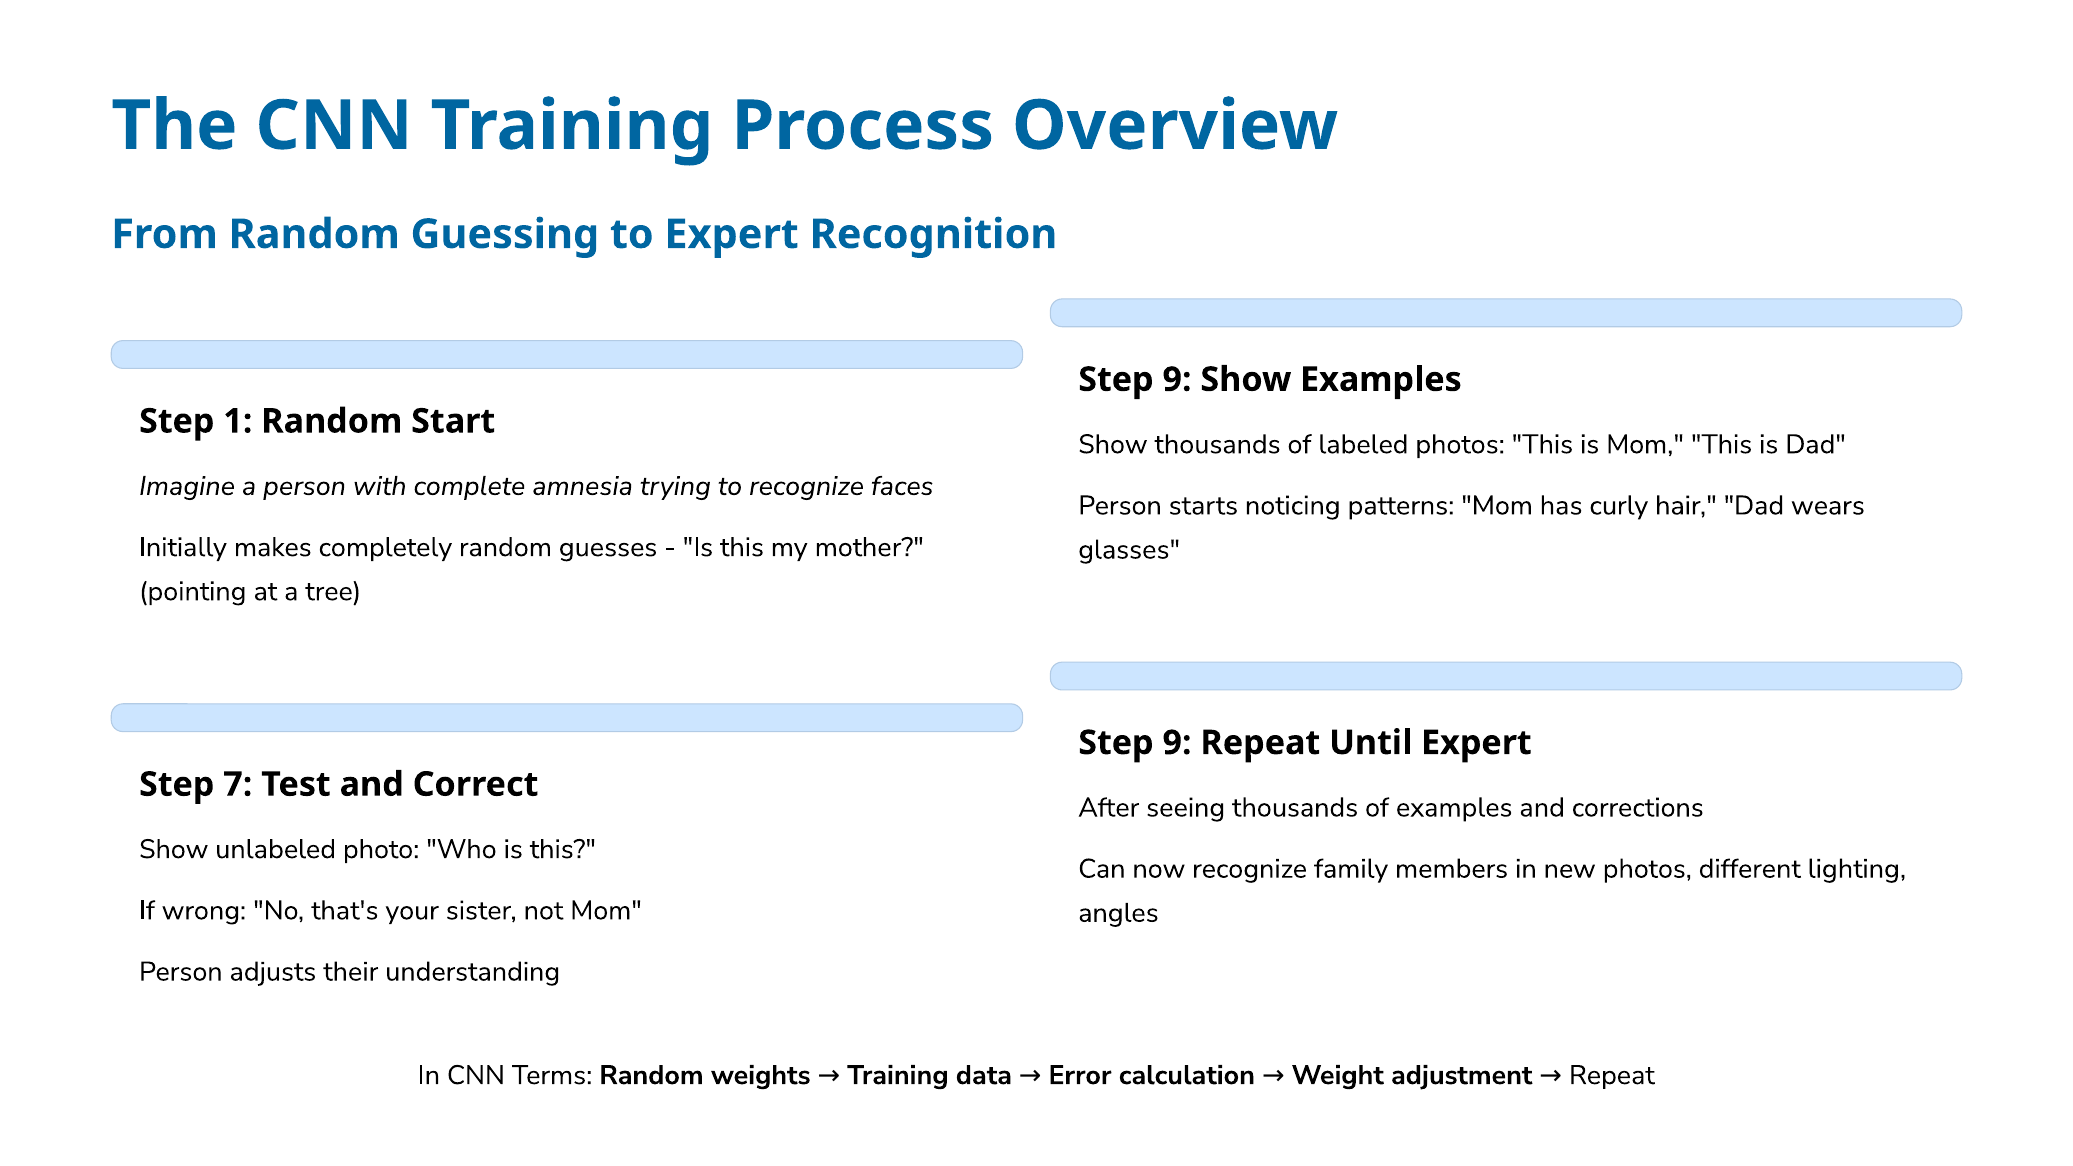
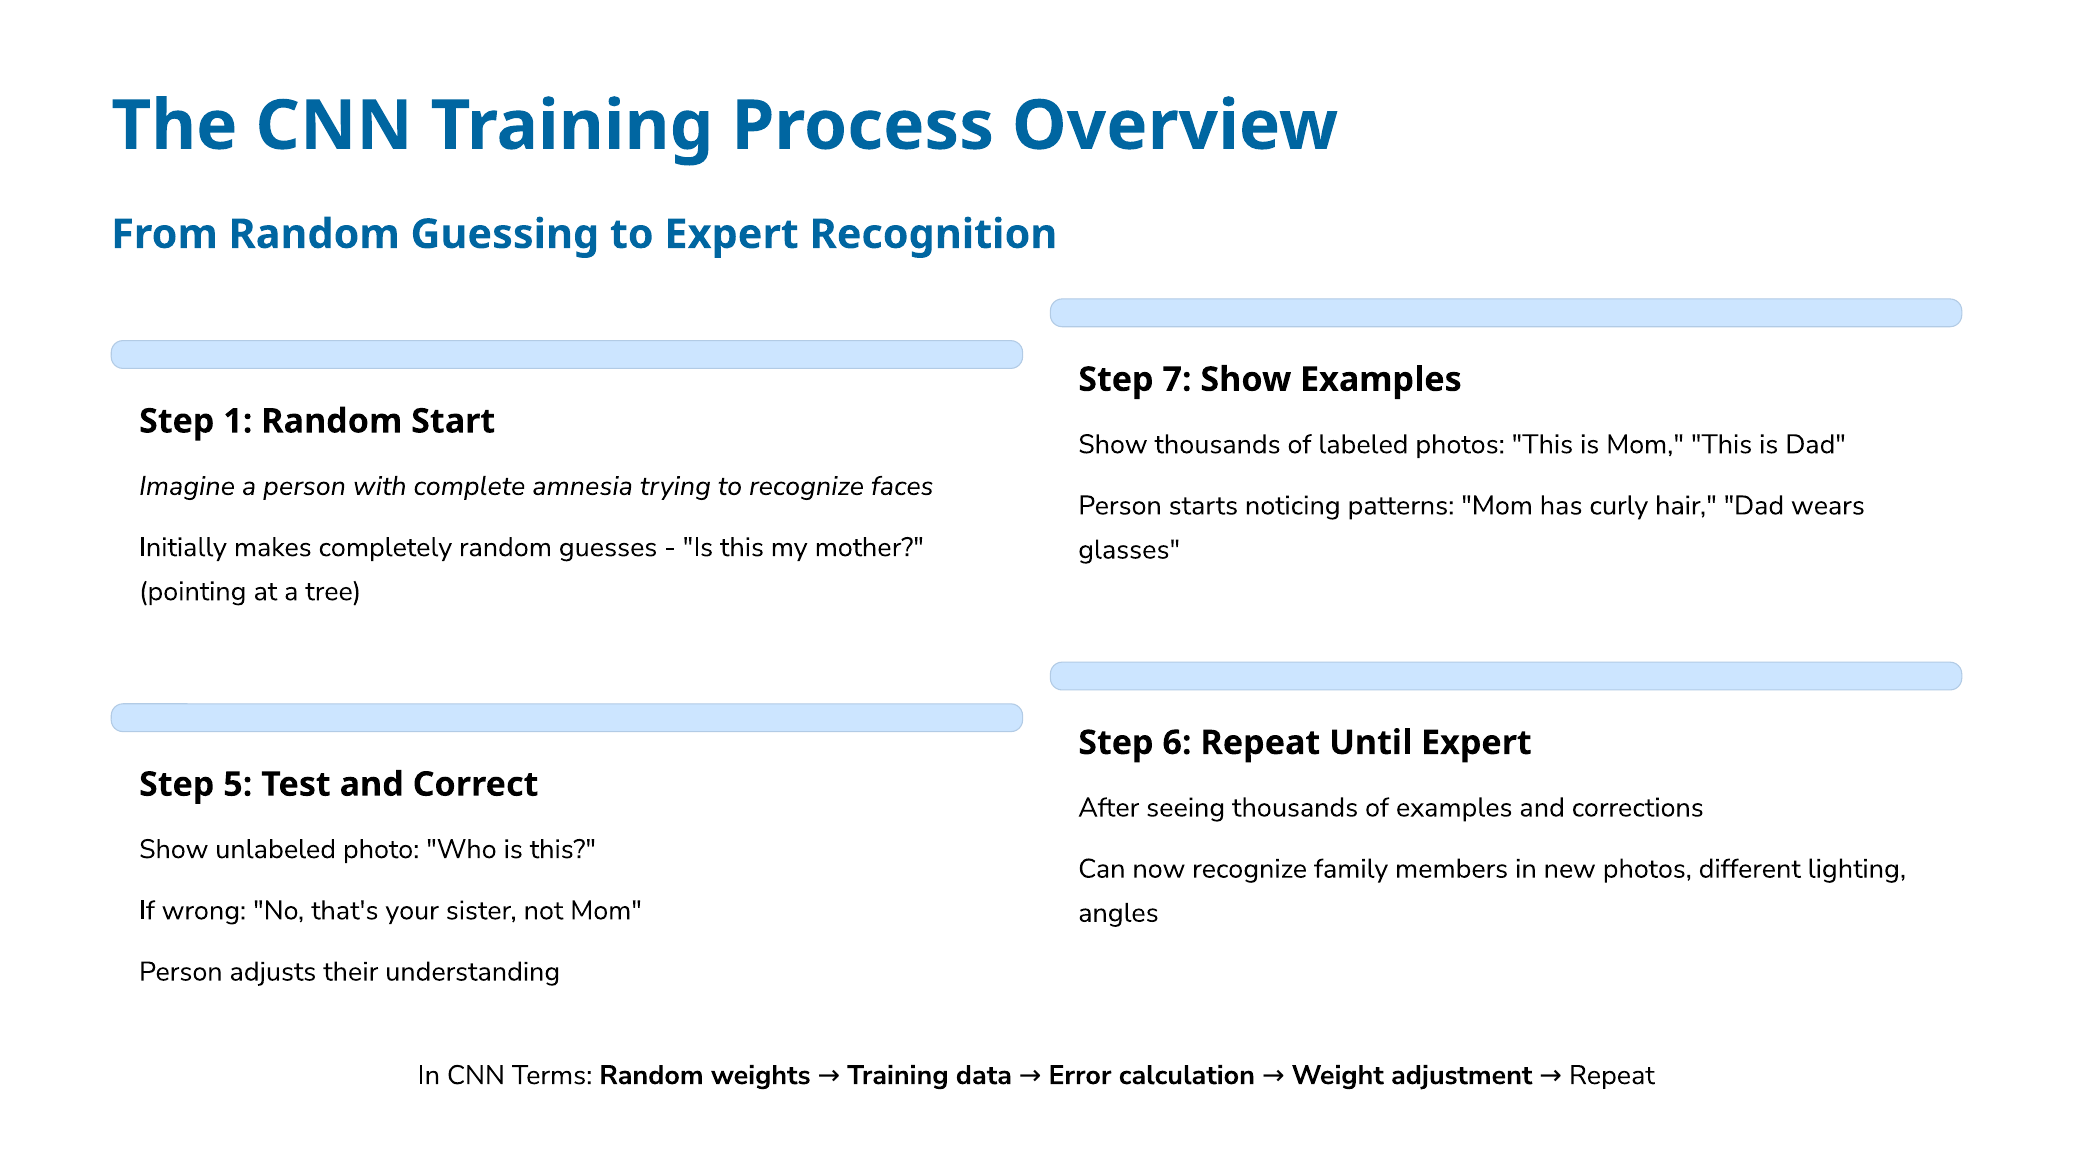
9: 9 -> 7 (1177, 380)
9: 9 -> 6 (1177, 743)
7: 7 -> 5 (238, 785)
